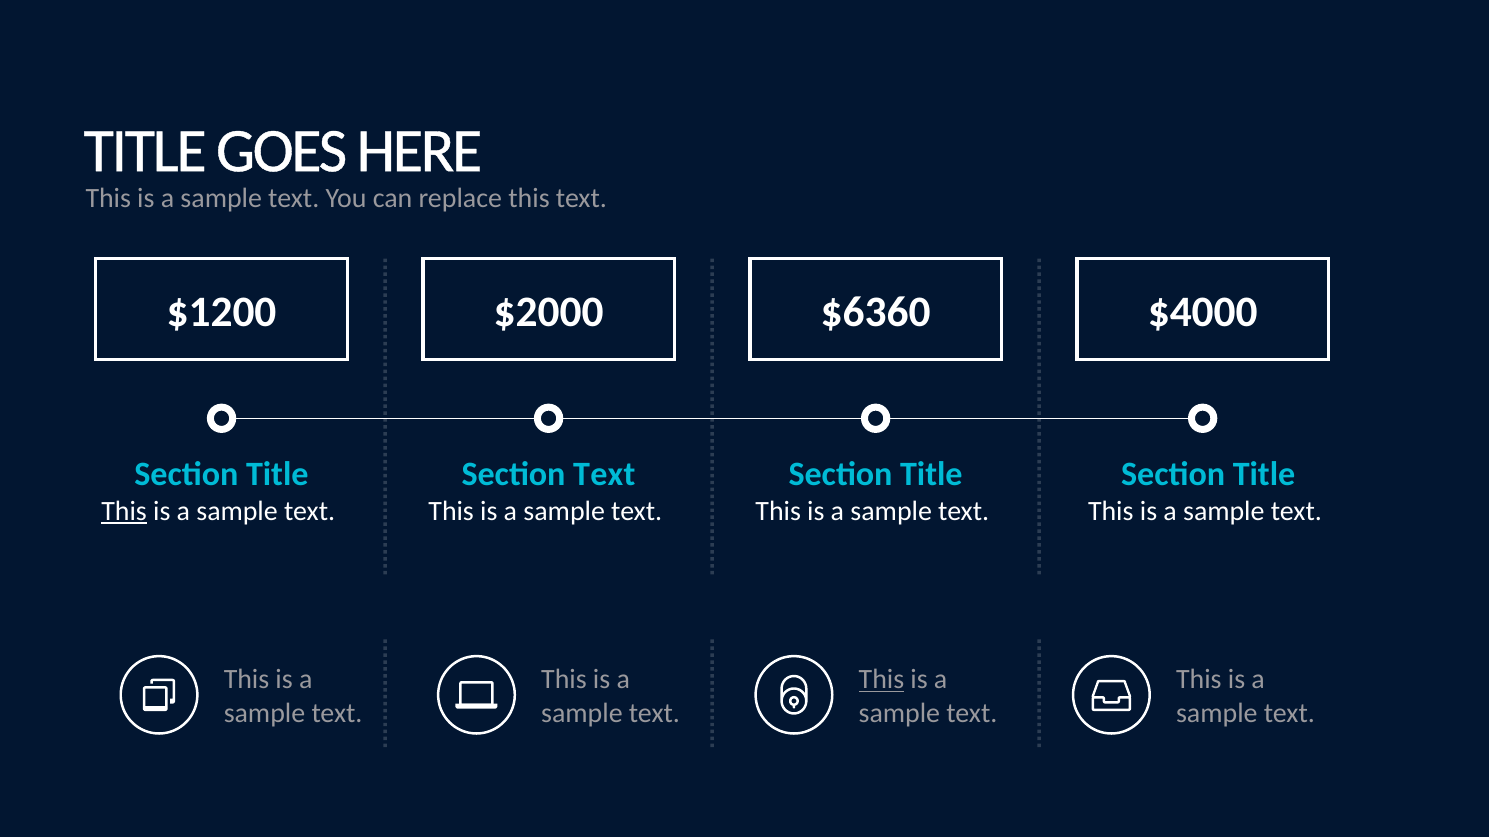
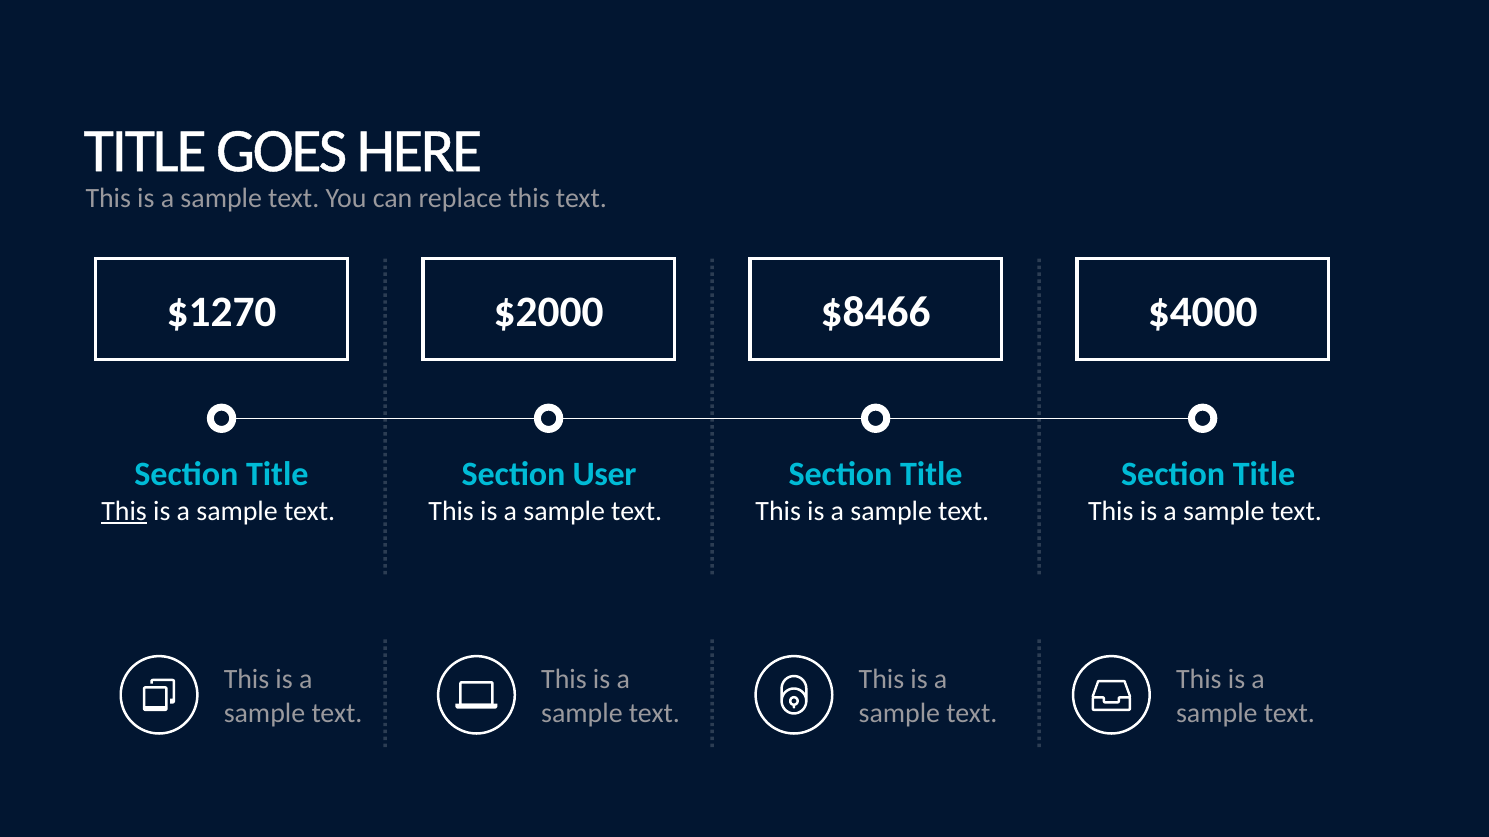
$1200: $1200 -> $1270 (222, 312)
$6360: $6360 -> $8466 (876, 312)
Section Text: Text -> User (605, 474)
This underline: present -> none (881, 680)
